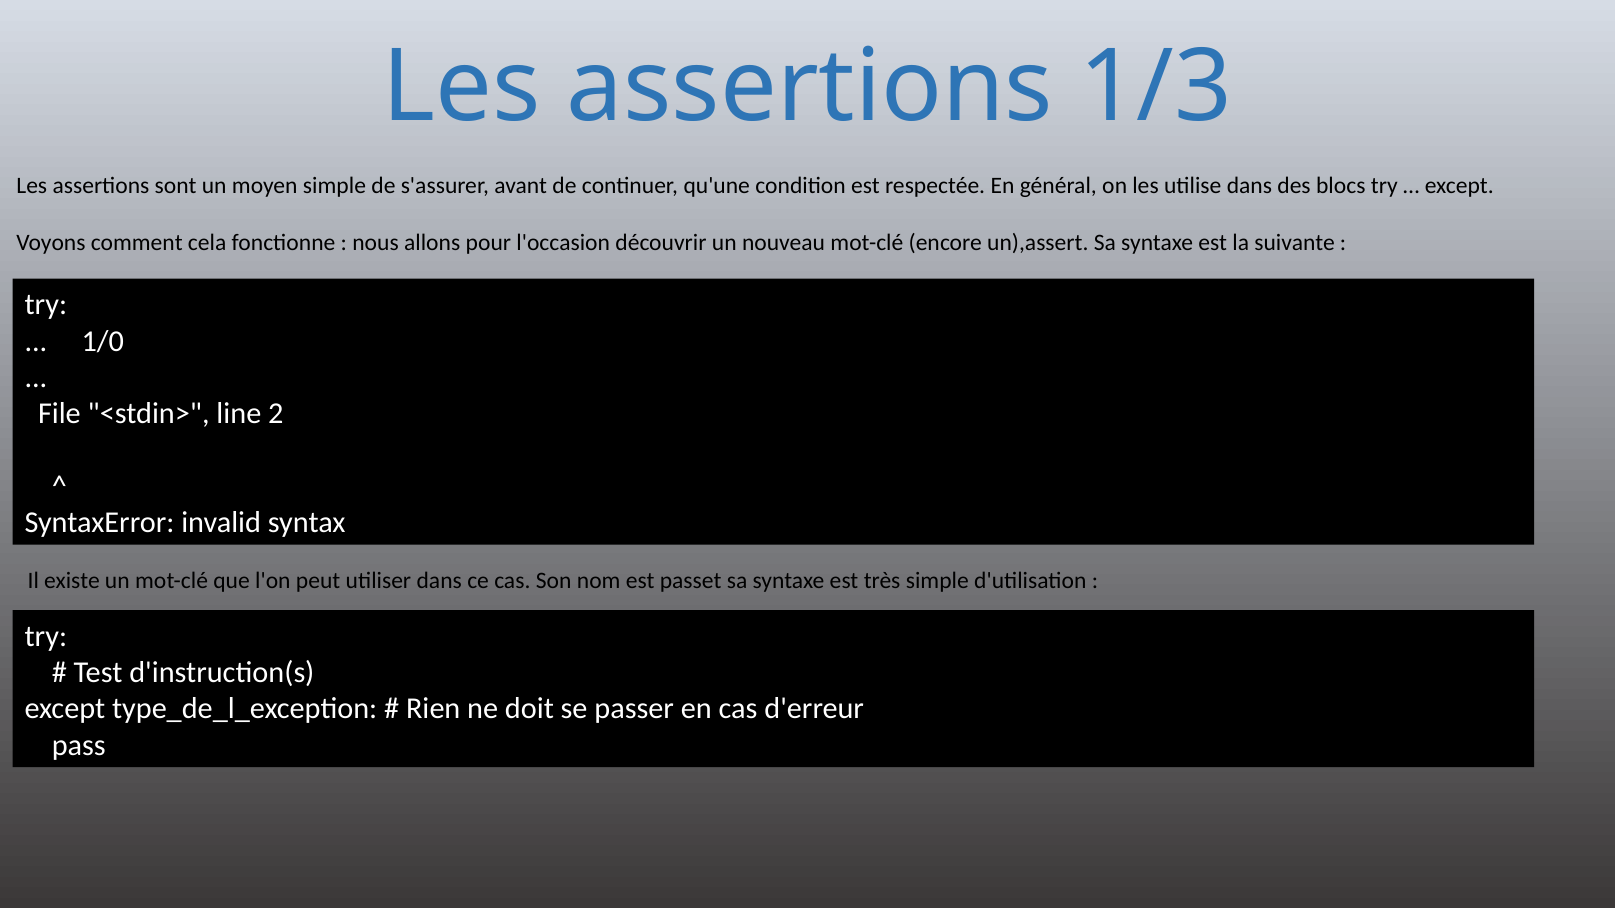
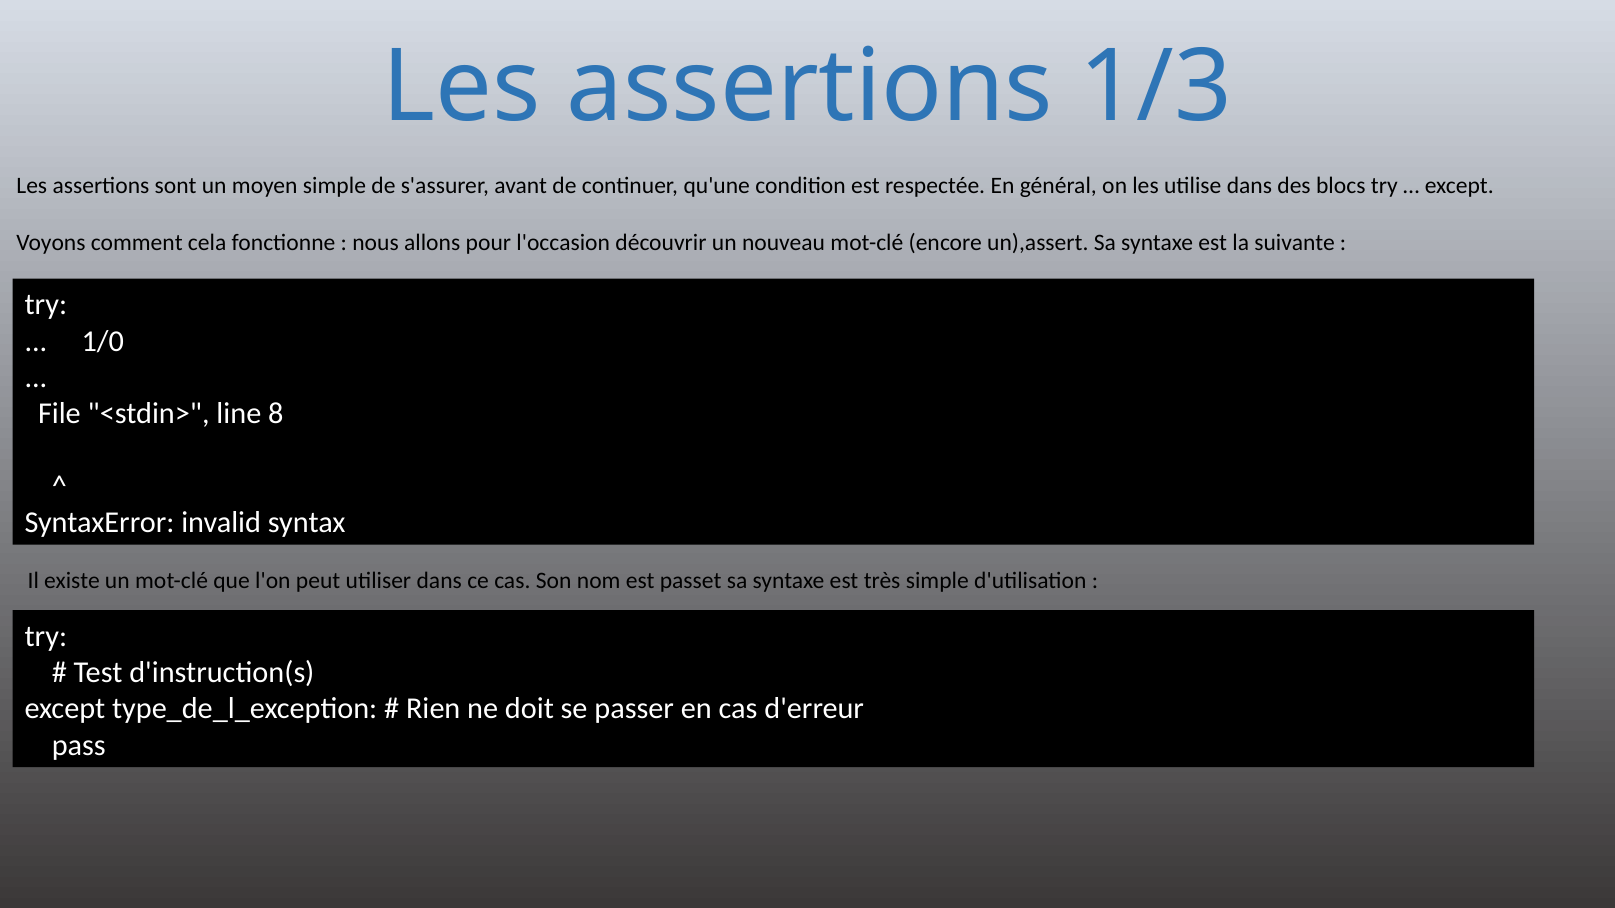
2: 2 -> 8 (276, 414)
